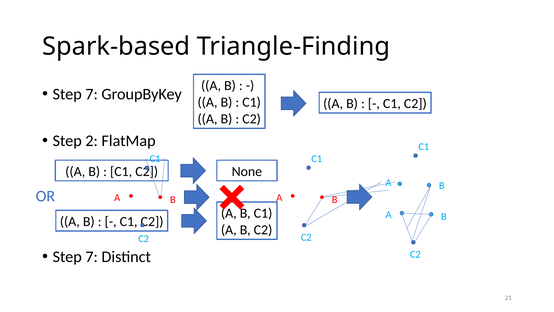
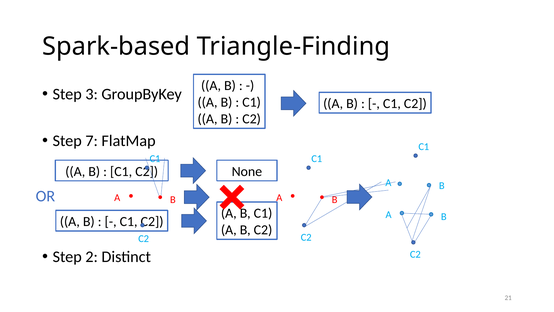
7: 7 -> 3 (92, 94)
2: 2 -> 7 (92, 141)
7: 7 -> 2 (92, 256)
